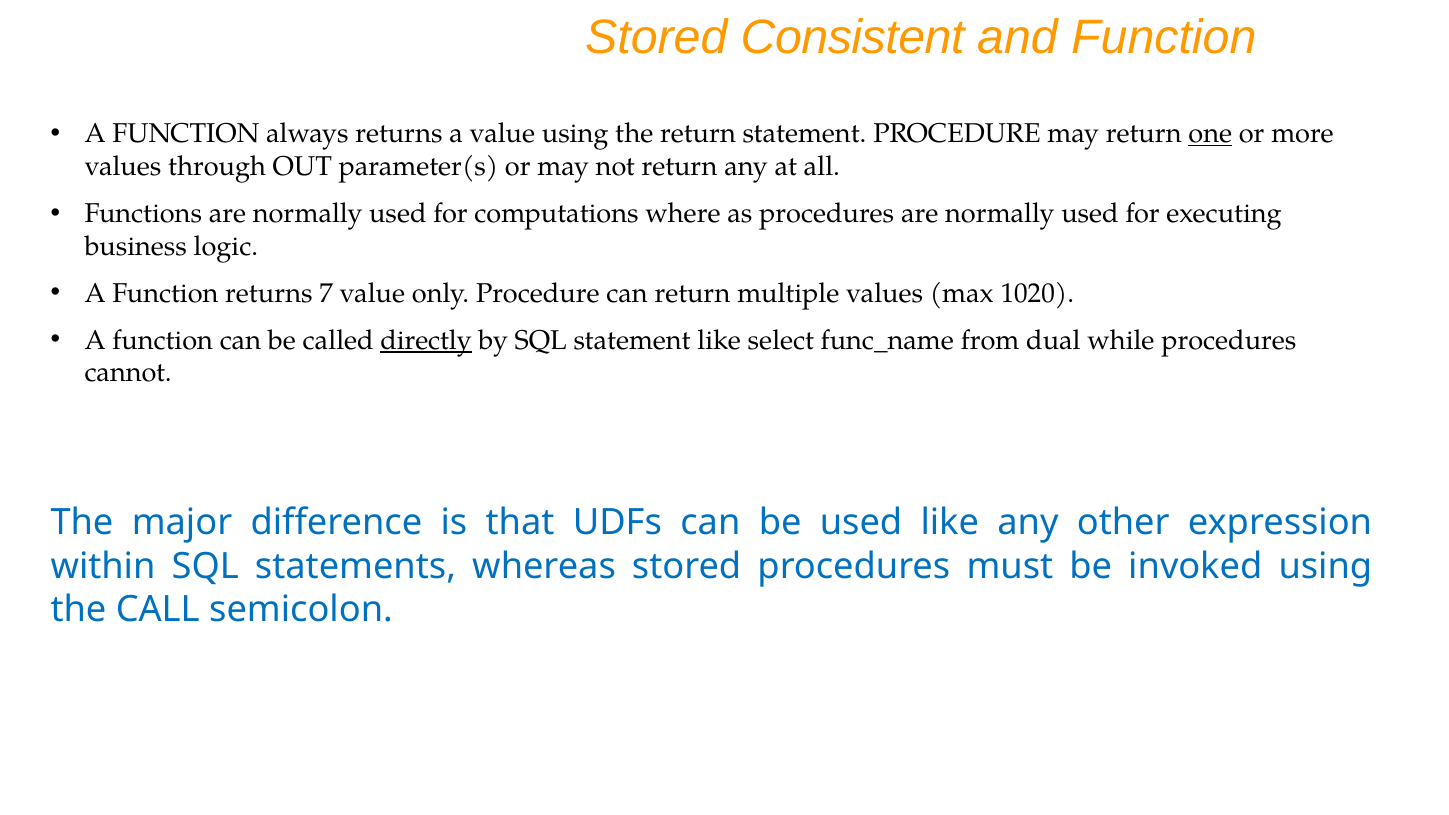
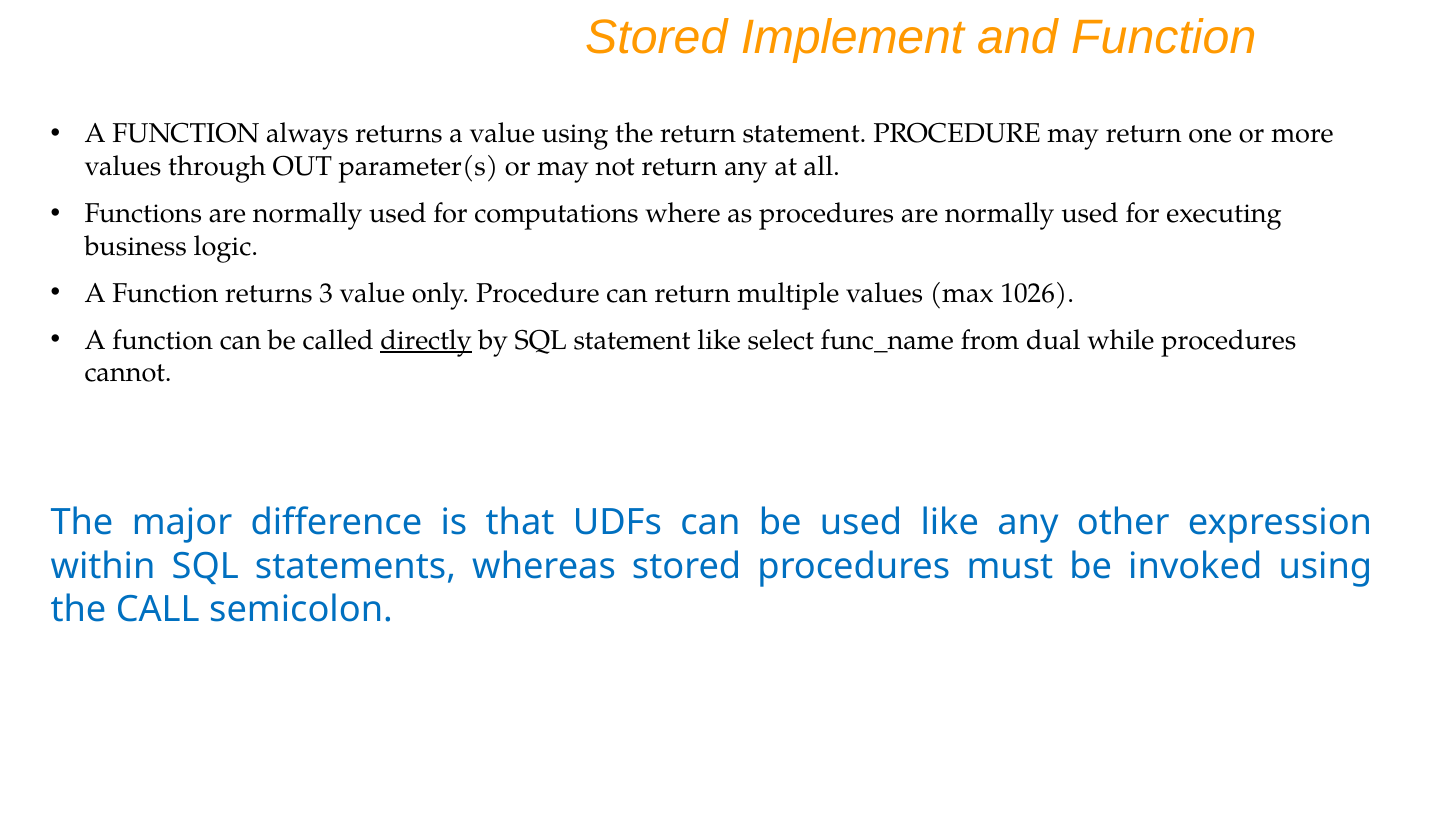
Consistent: Consistent -> Implement (852, 38)
one underline: present -> none (1210, 134)
7: 7 -> 3 (326, 293)
1020: 1020 -> 1026 (1037, 293)
